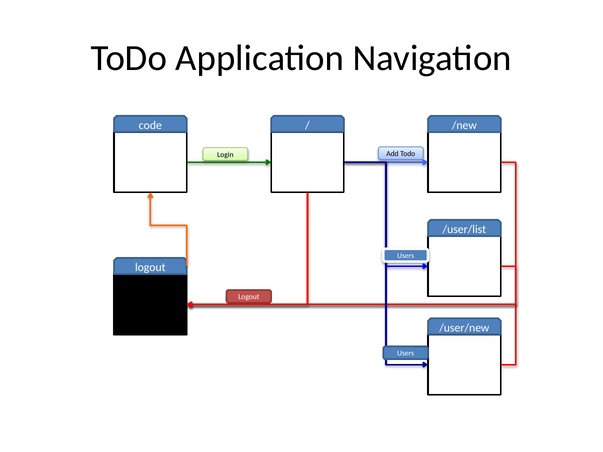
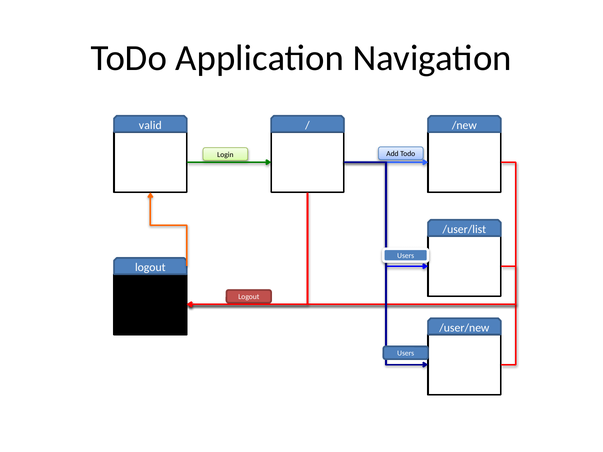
code: code -> valid (150, 125)
